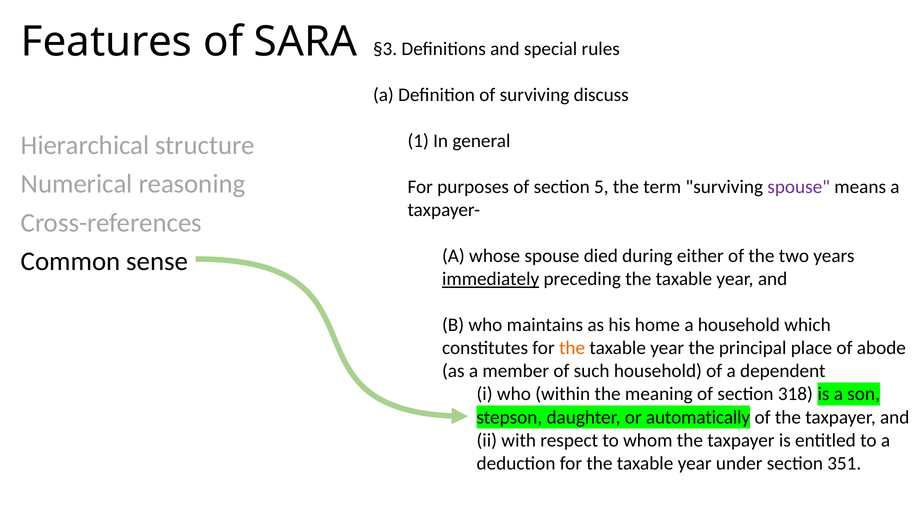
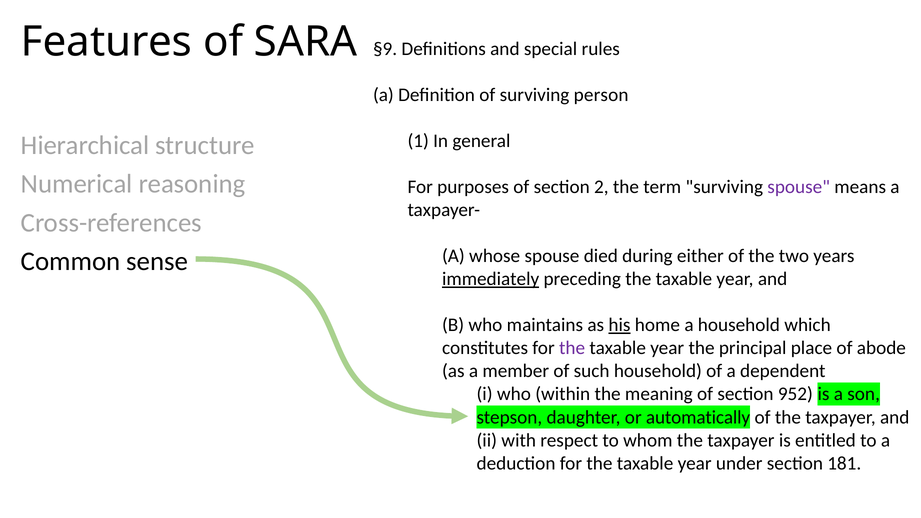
§3: §3 -> §9 (385, 49)
discuss: discuss -> person (601, 95)
5: 5 -> 2 (601, 187)
his underline: none -> present (619, 325)
the colour: orange -> purple (572, 348)
318: 318 -> 952 (795, 394)
351: 351 -> 181 (844, 463)
